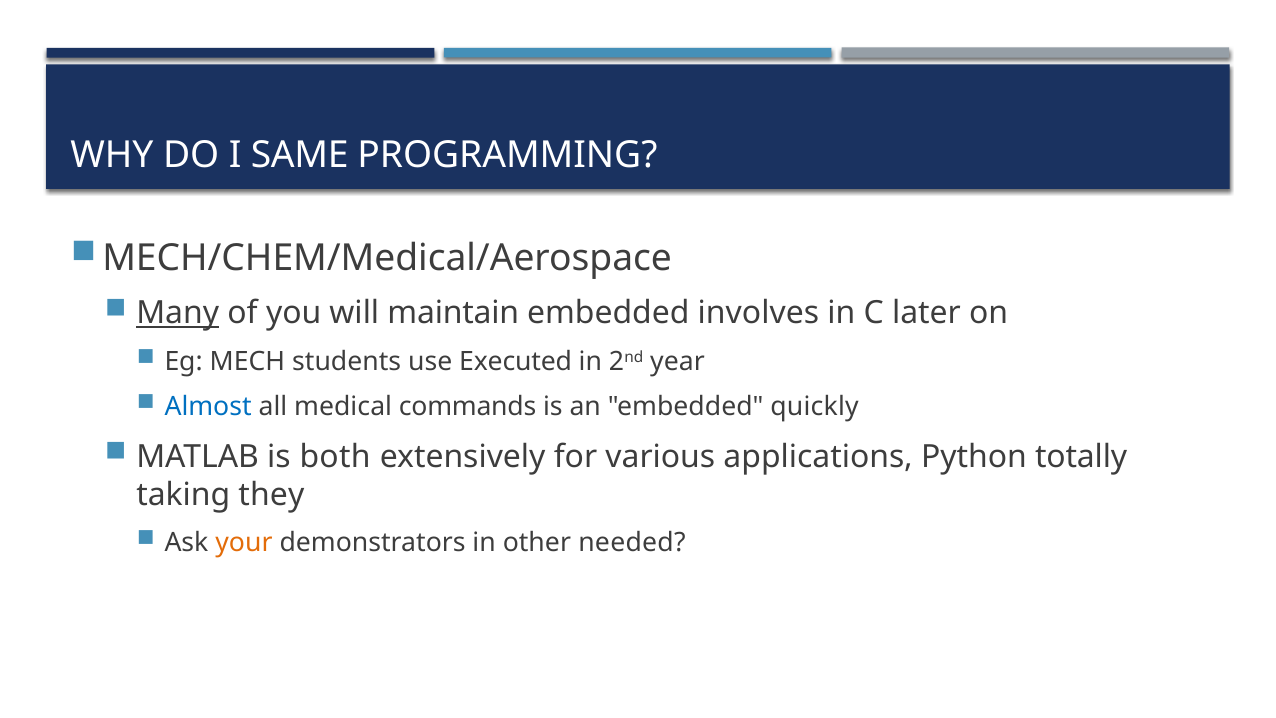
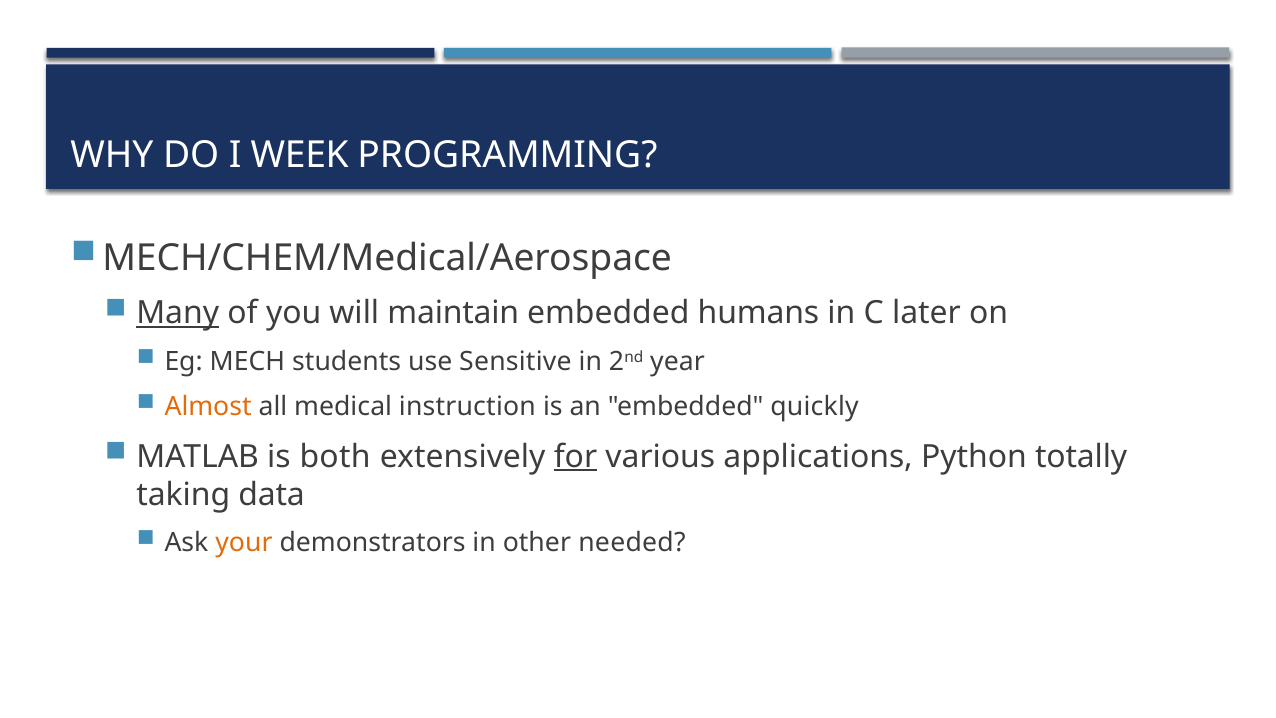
SAME: SAME -> WEEK (300, 155)
involves: involves -> humans (758, 313)
Executed: Executed -> Sensitive (515, 361)
Almost colour: blue -> orange (208, 407)
commands: commands -> instruction (467, 407)
for underline: none -> present (575, 456)
they: they -> data (272, 495)
